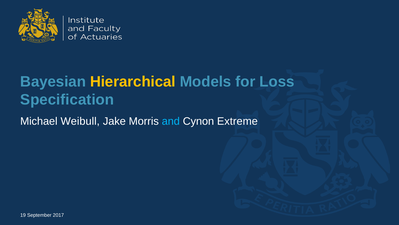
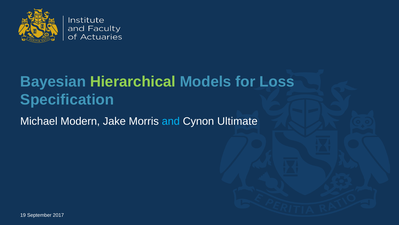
Hierarchical colour: yellow -> light green (133, 81)
Weibull: Weibull -> Modern (80, 121)
Extreme: Extreme -> Ultimate (237, 121)
